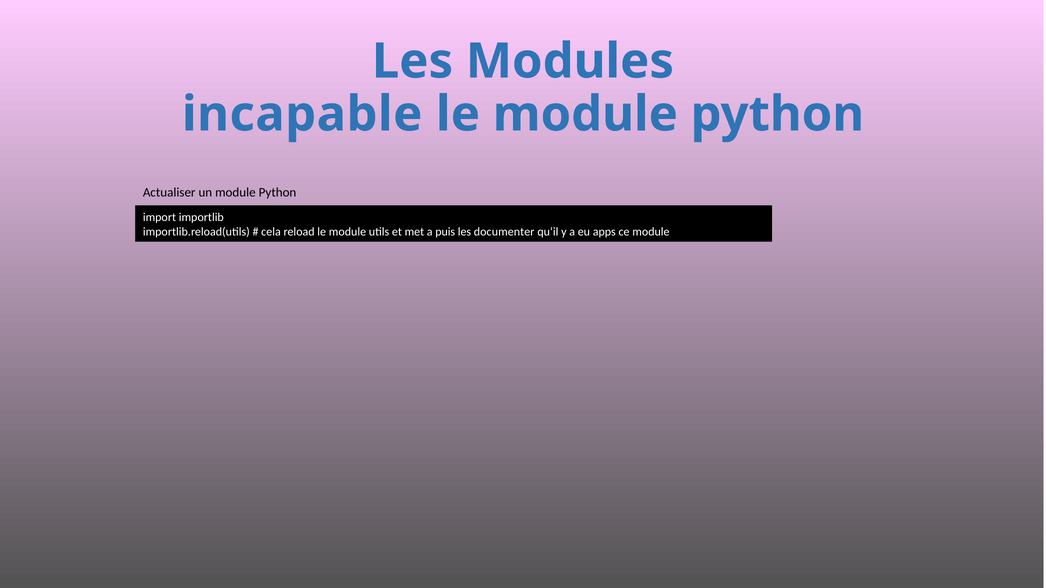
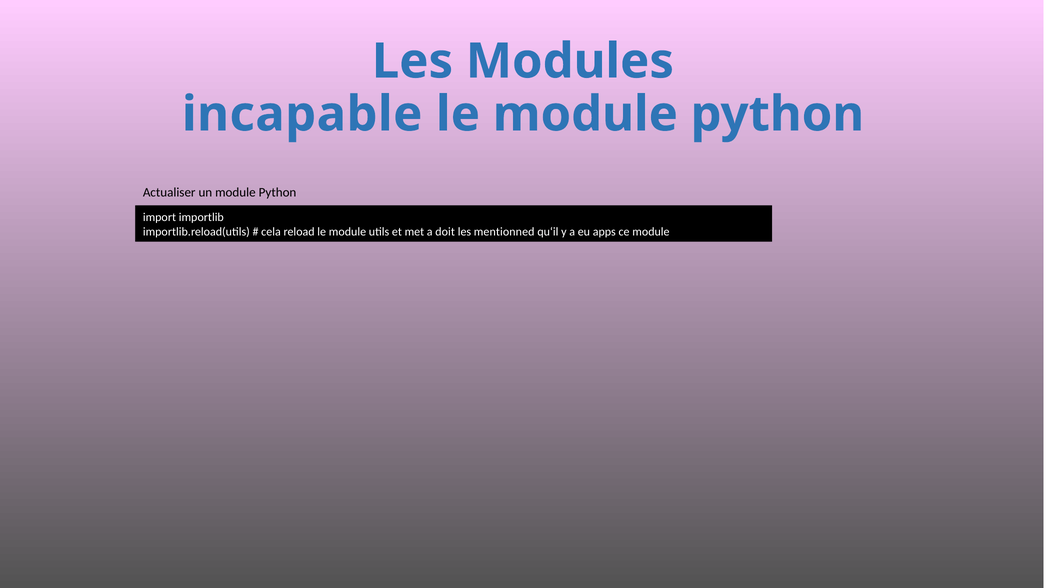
puis: puis -> doit (445, 232)
documenter: documenter -> mentionned (504, 232)
